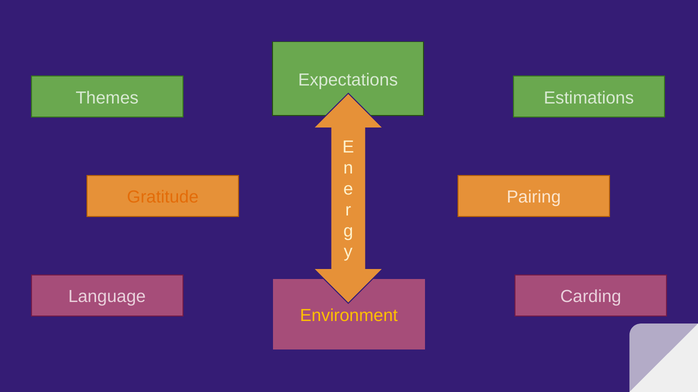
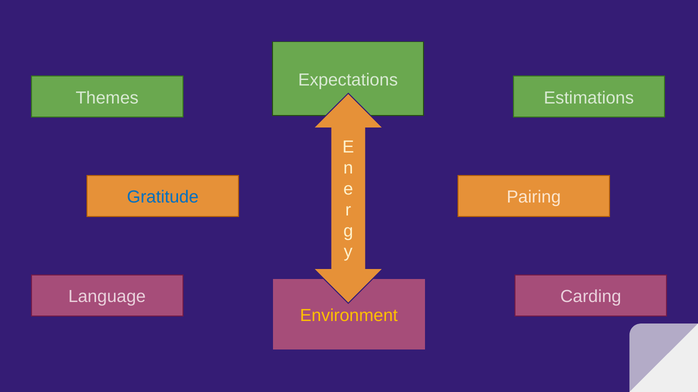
Gratitude colour: orange -> blue (163, 198)
